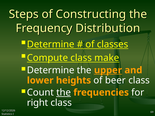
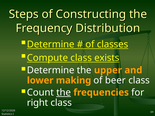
make: make -> exists (107, 58)
upper underline: present -> none (108, 70)
heights: heights -> making (74, 81)
